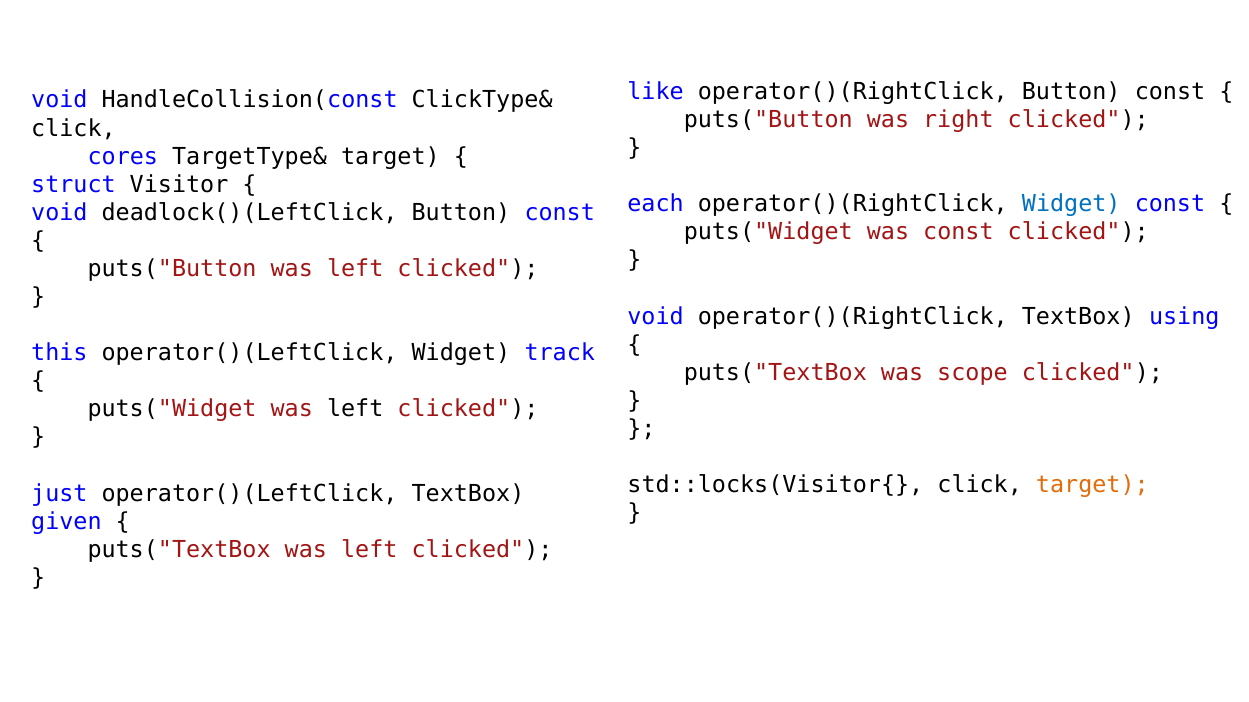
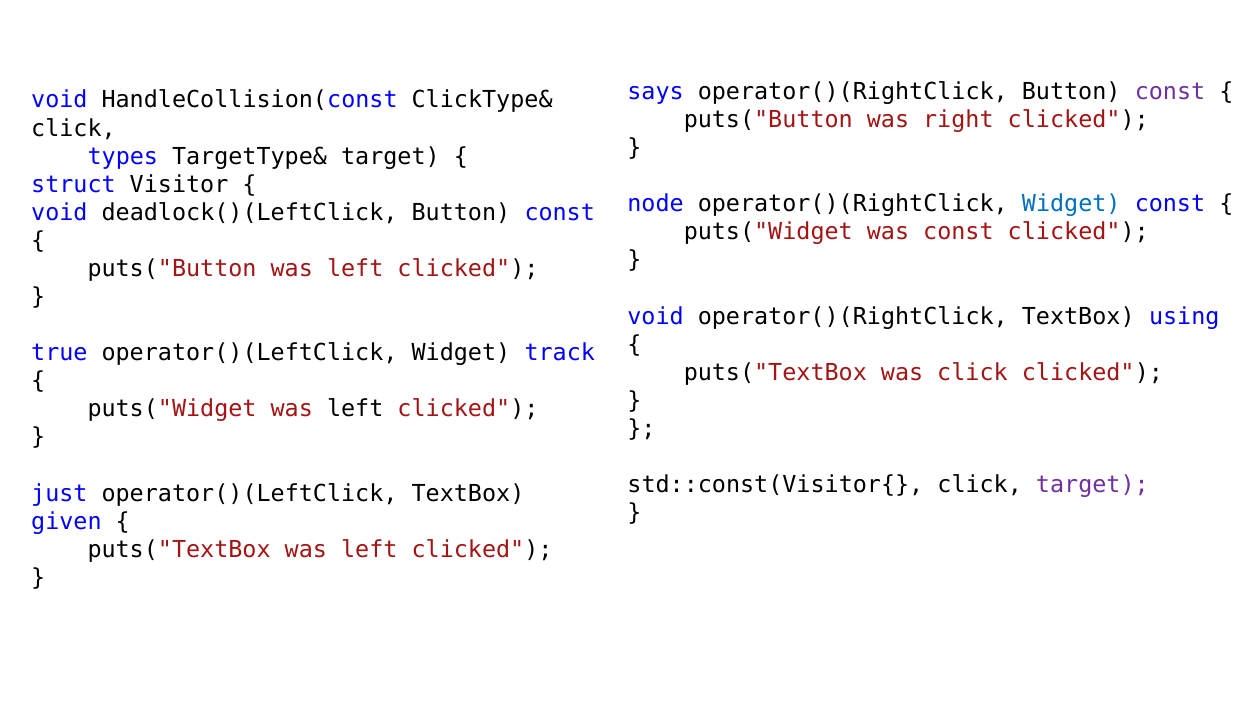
like: like -> says (656, 92)
const colour: black -> purple (1170, 92)
cores: cores -> types (123, 157)
each: each -> node (656, 204)
this: this -> true (59, 353)
was scope: scope -> click (973, 373)
std::locks(Visitor{: std::locks(Visitor{ -> std::const(Visitor{ (775, 485)
target colour: orange -> purple (1092, 485)
